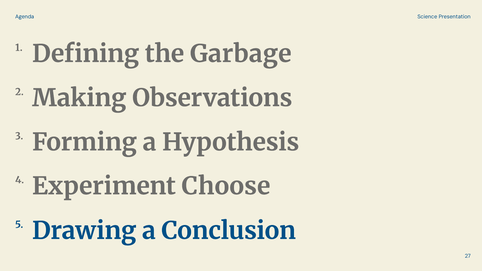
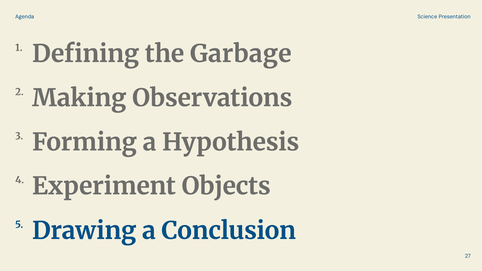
Choose: Choose -> Objects (226, 186)
